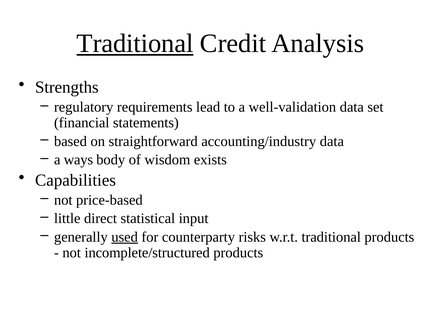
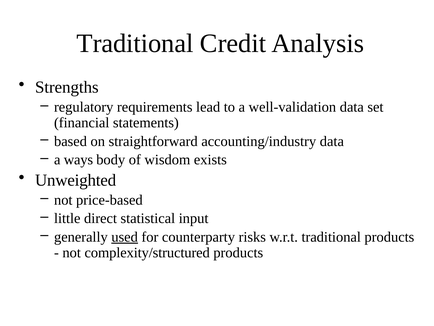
Traditional underline: present -> none (135, 43)
Capabilities: Capabilities -> Unweighted (76, 180)
incomplete/structured: incomplete/structured -> complexity/structured (147, 252)
